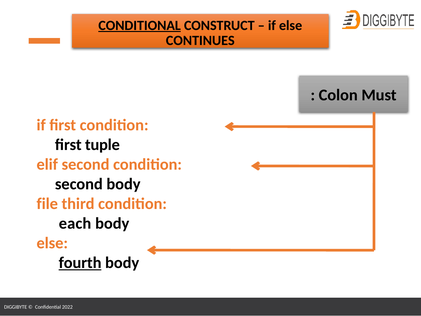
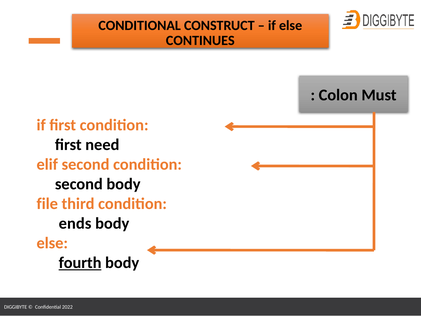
CONDITIONAL underline: present -> none (140, 25)
tuple: tuple -> need (102, 145)
each: each -> ends (75, 223)
